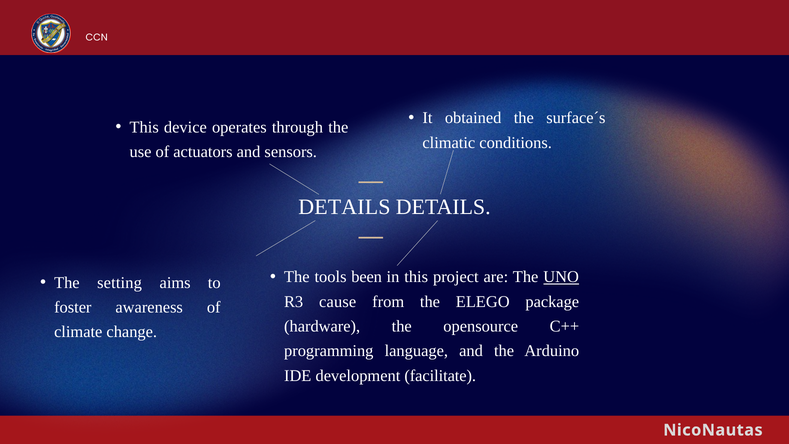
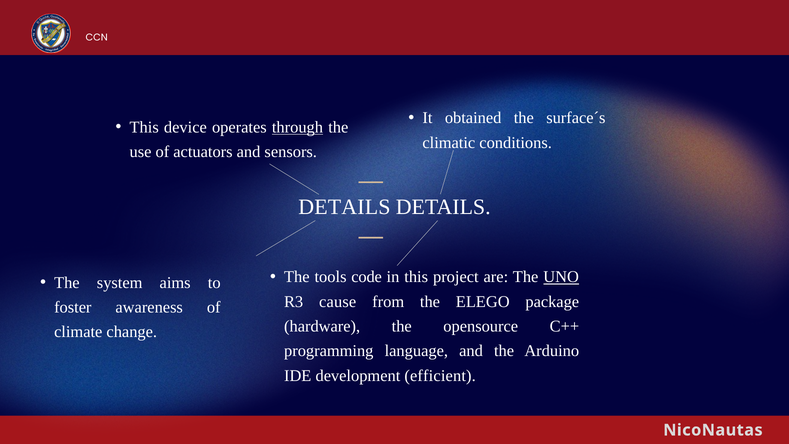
through underline: none -> present (297, 127)
been: been -> code (367, 277)
setting: setting -> system (120, 283)
facilitate: facilitate -> efficient (440, 375)
